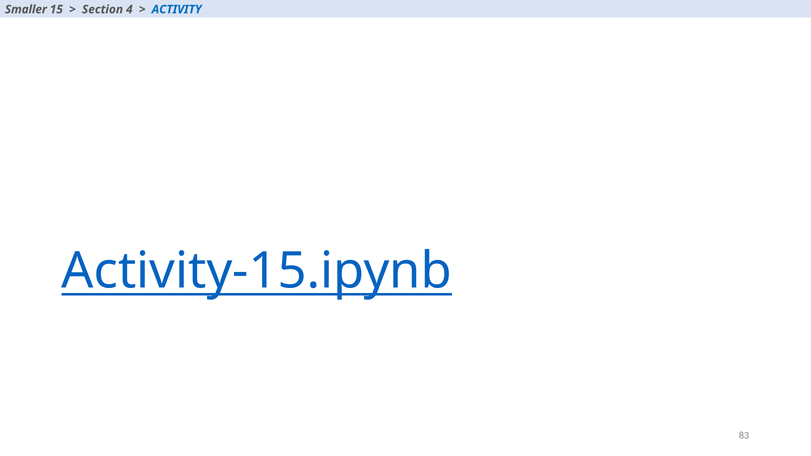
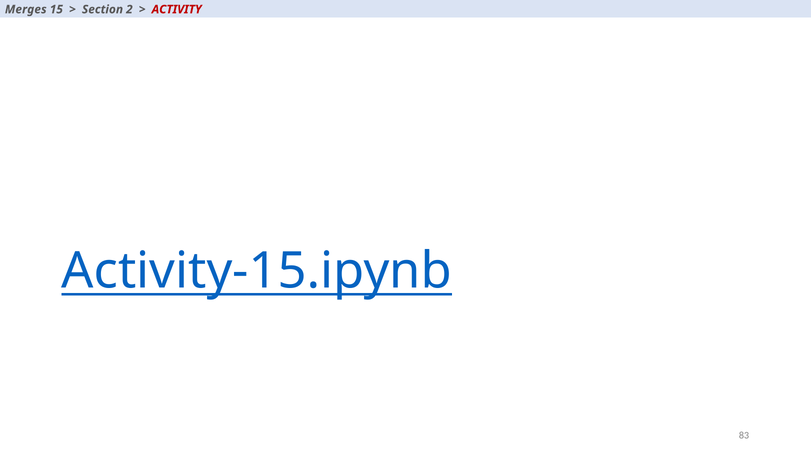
Smaller: Smaller -> Merges (26, 9)
4: 4 -> 2 (129, 9)
ACTIVITY colour: blue -> red (177, 9)
